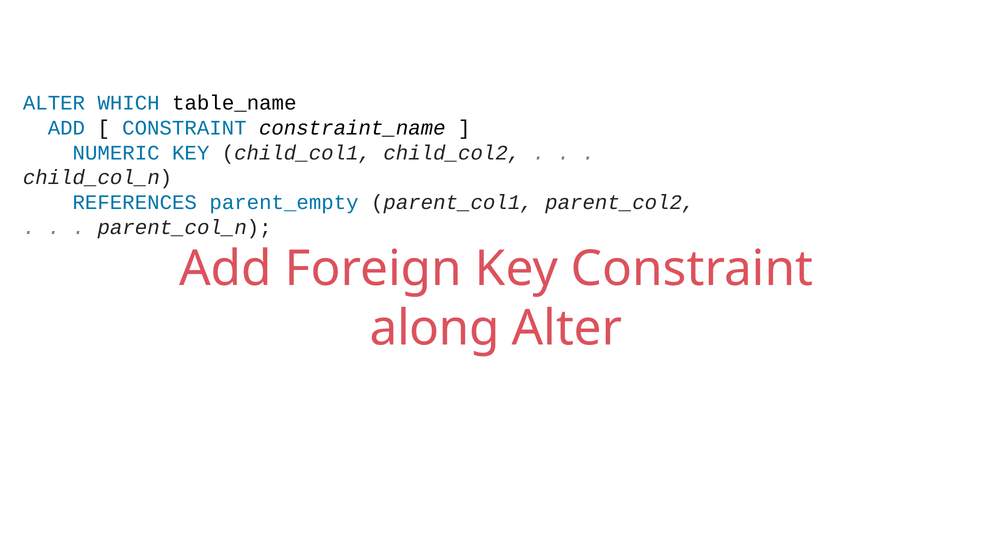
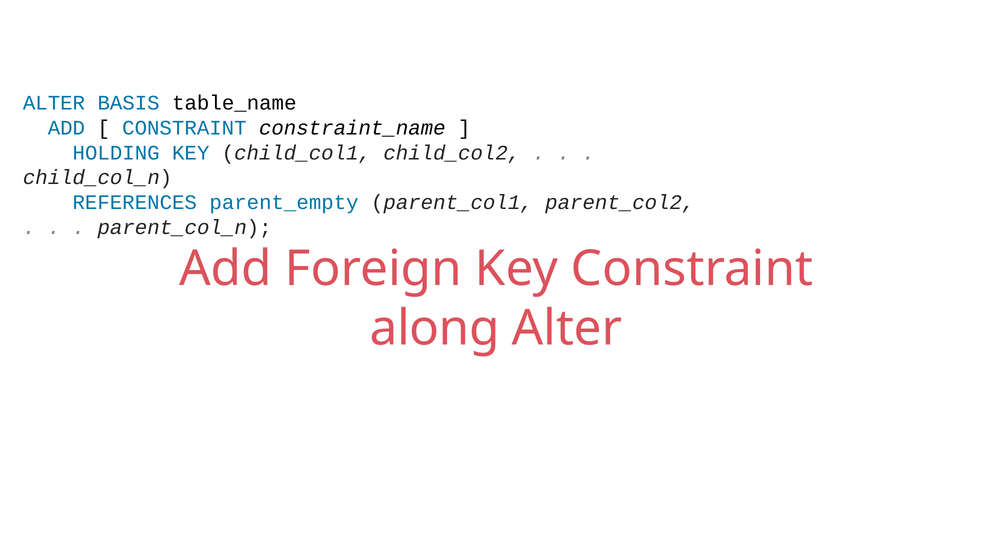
WHICH: WHICH -> BASIS (129, 103)
NUMERIC: NUMERIC -> HOLDING (116, 153)
